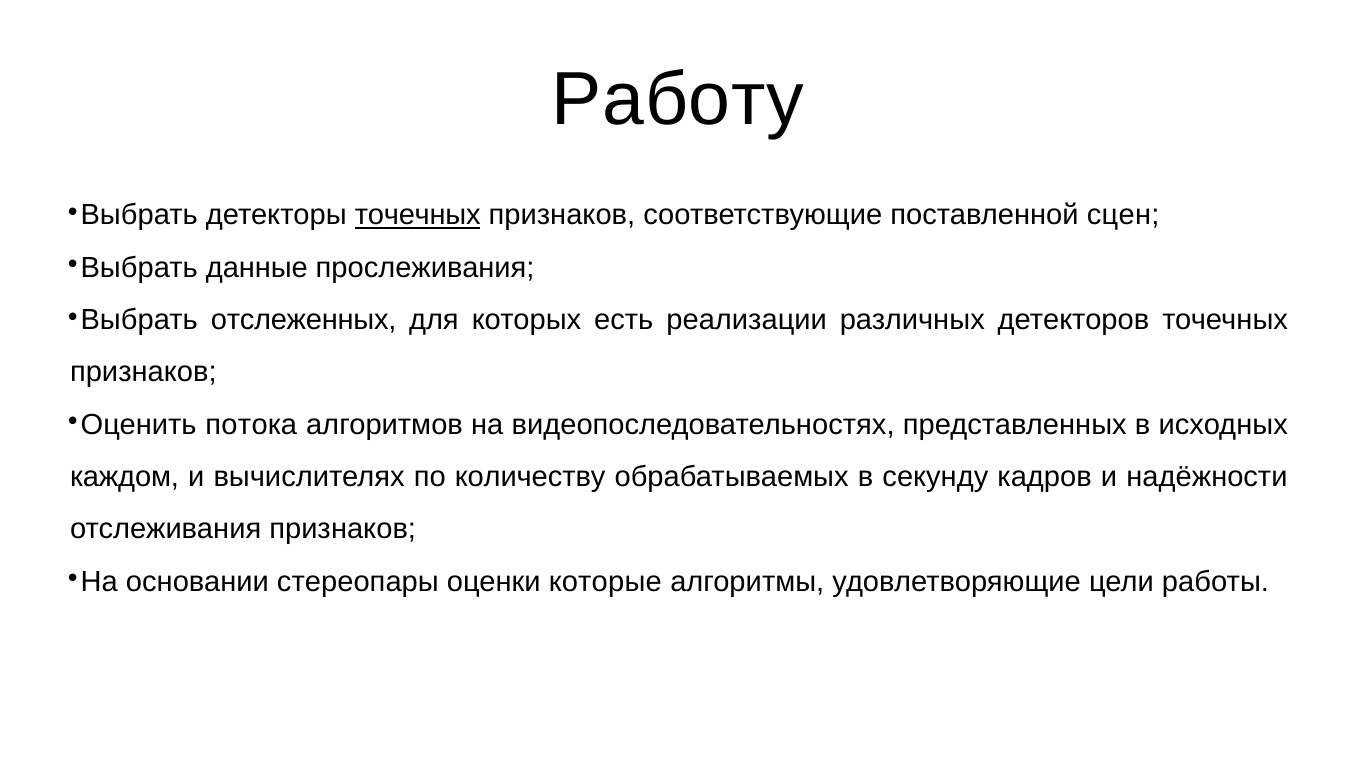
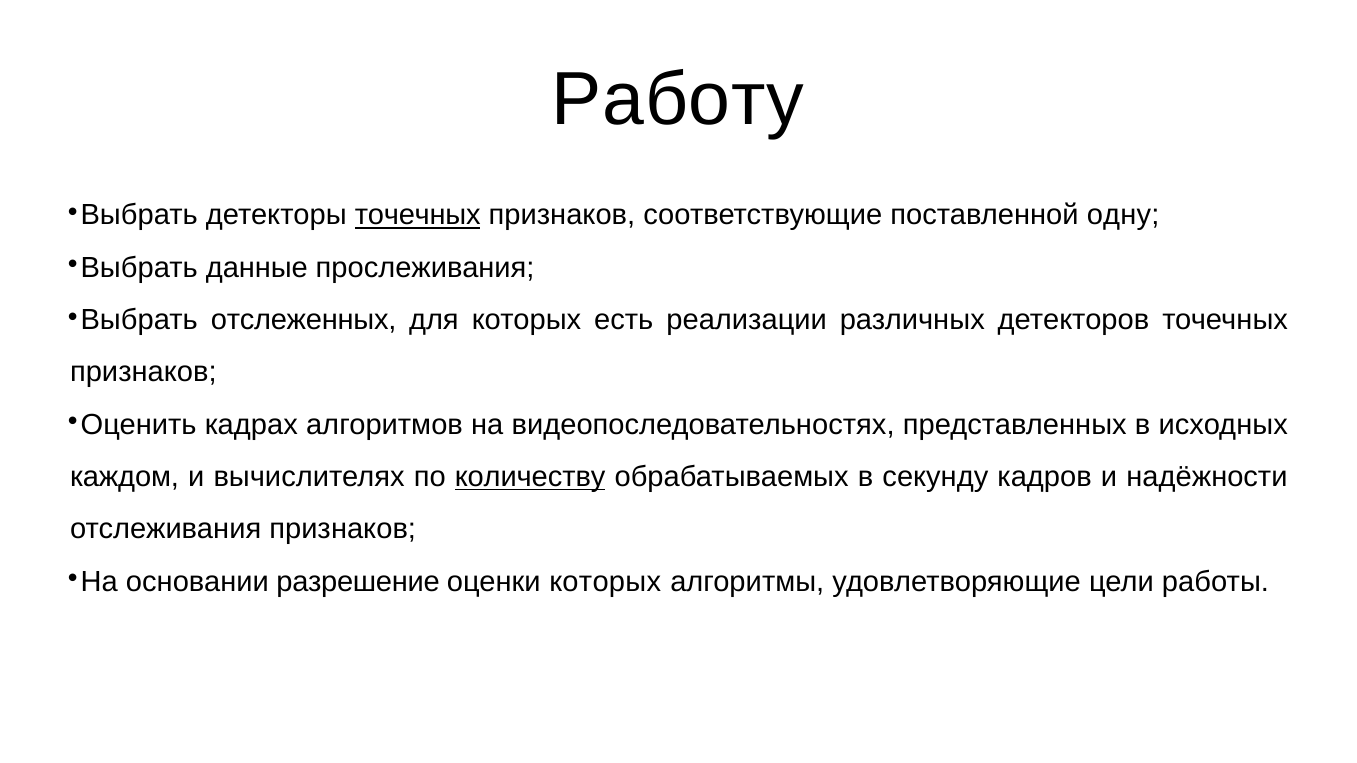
сцен: сцен -> одну (1123, 216)
потока: потока -> кадрах (251, 425)
количеству underline: none -> present (530, 477)
стереопары: стереопары -> разрешение (358, 582)
оценки которые: которые -> которых (605, 582)
